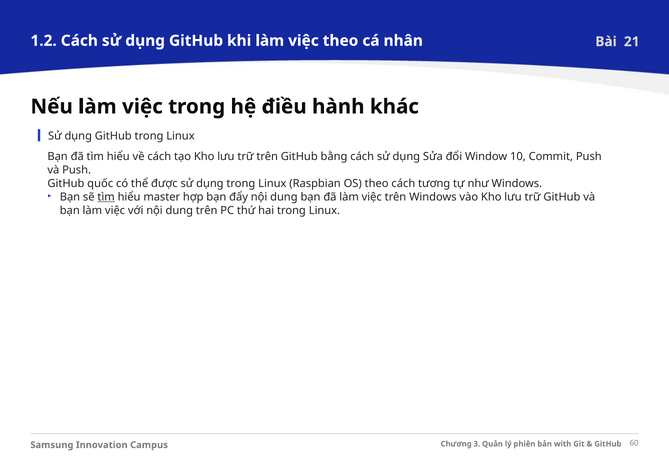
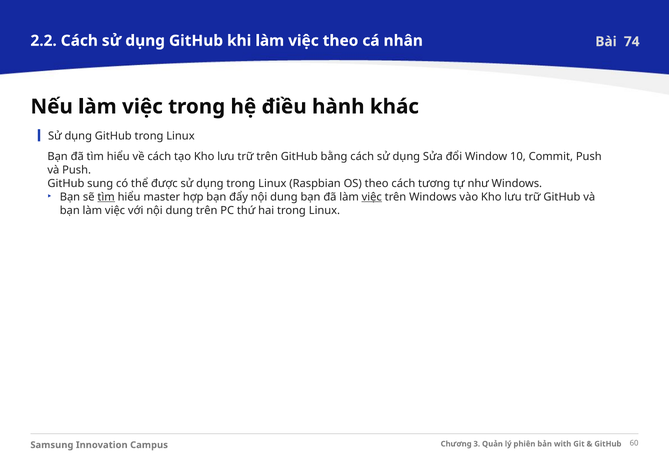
1.2: 1.2 -> 2.2 (44, 41)
21: 21 -> 74 (632, 42)
quốc: quốc -> sung (100, 184)
việc underline: none -> present (372, 197)
